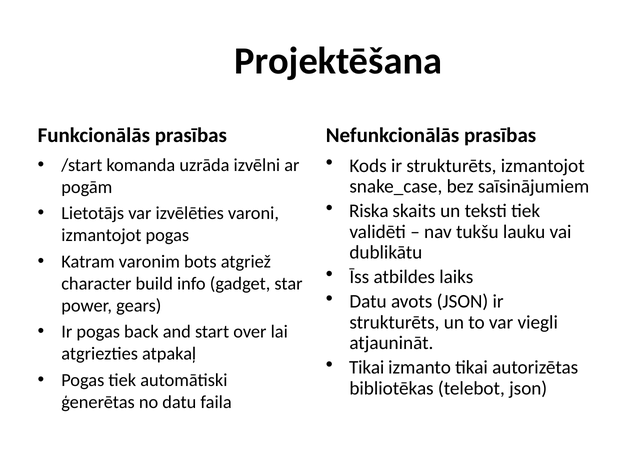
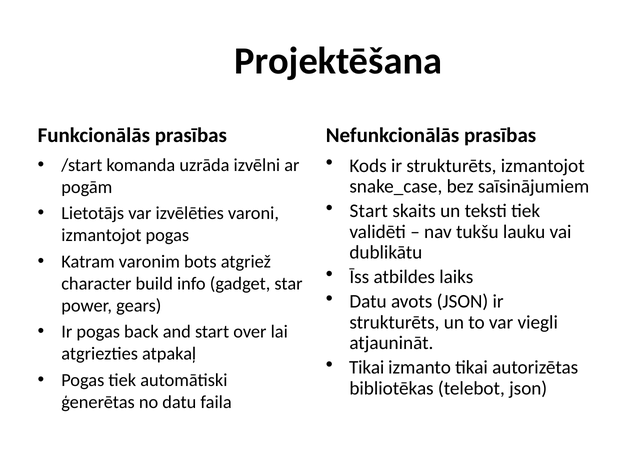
Riska: Riska -> Start (369, 211)
